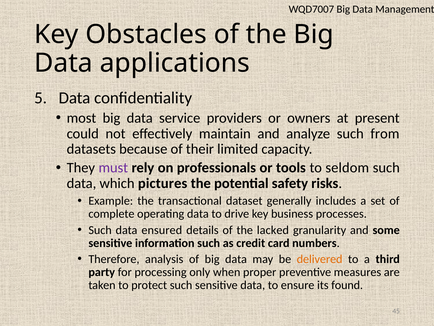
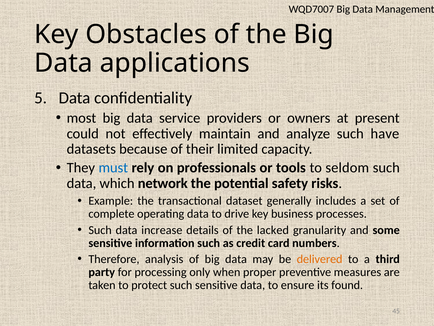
from: from -> have (385, 133)
must colour: purple -> blue (113, 168)
pictures: pictures -> network (163, 183)
ensured: ensured -> increase (162, 230)
